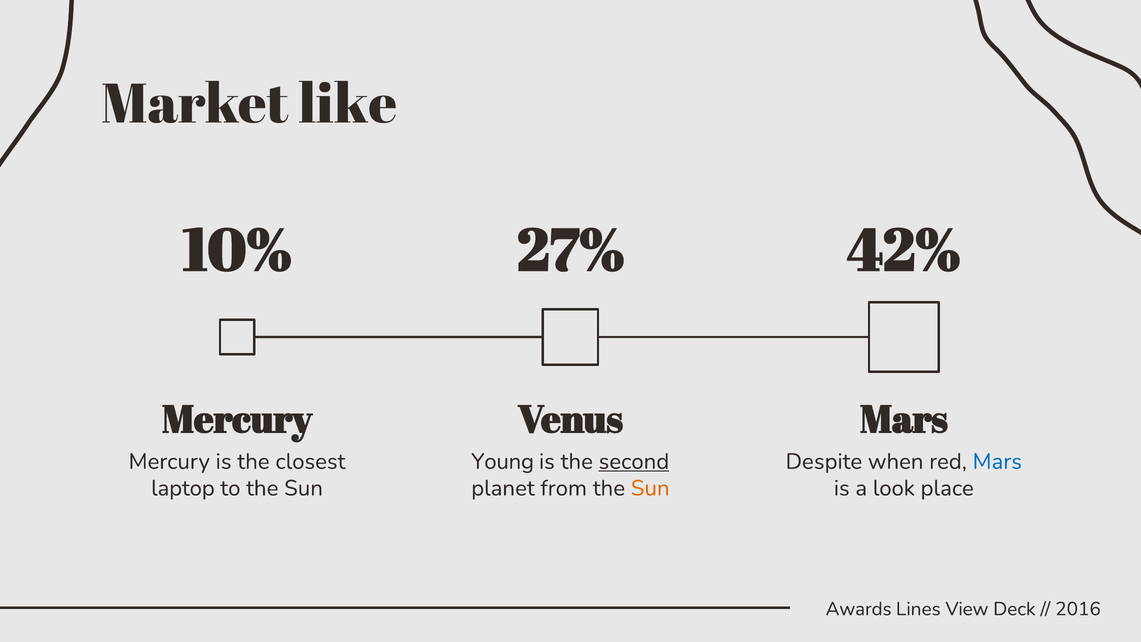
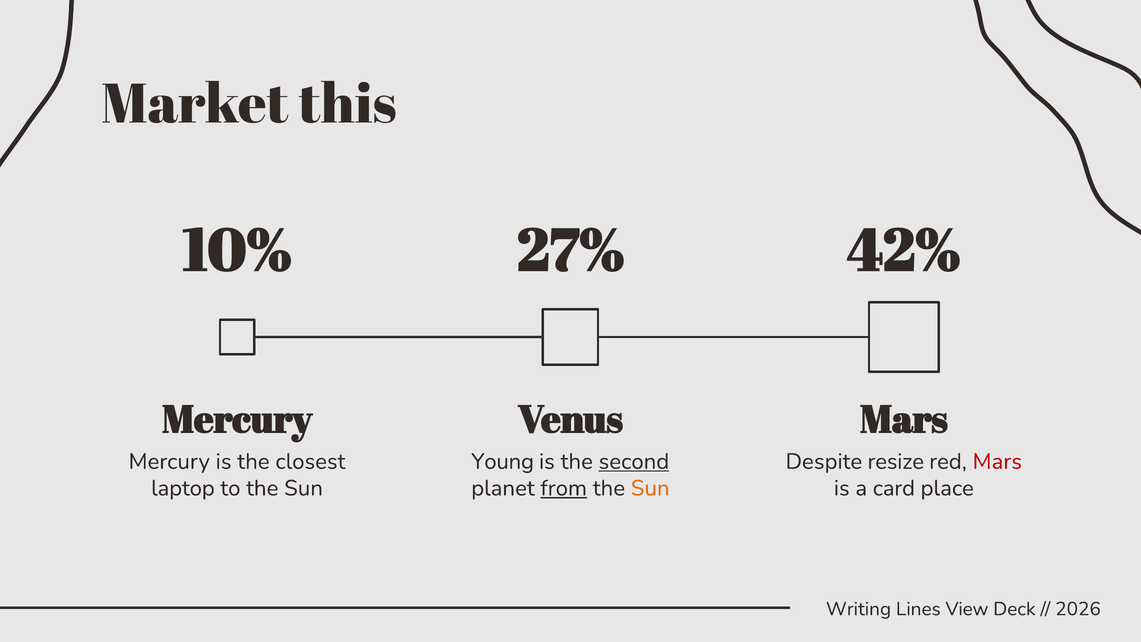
like: like -> this (348, 105)
when: when -> resize (896, 461)
Mars colour: blue -> red (997, 461)
from underline: none -> present (564, 488)
look: look -> card (894, 488)
Awards: Awards -> Writing (859, 609)
2016: 2016 -> 2026 (1078, 609)
